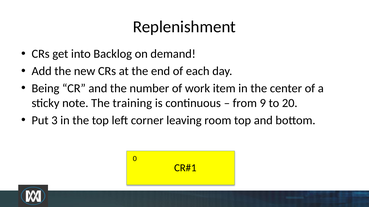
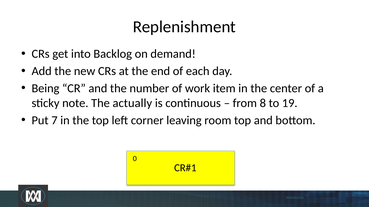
training: training -> actually (132, 103)
9: 9 -> 8 (263, 103)
20: 20 -> 19 (290, 103)
3: 3 -> 7 (54, 121)
